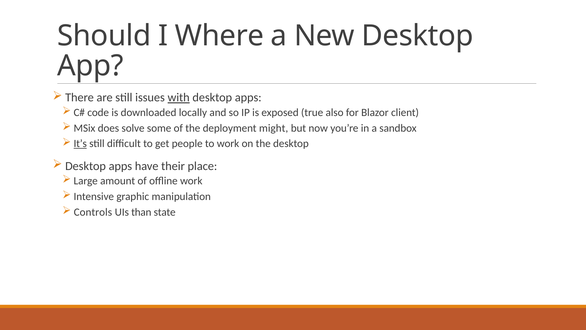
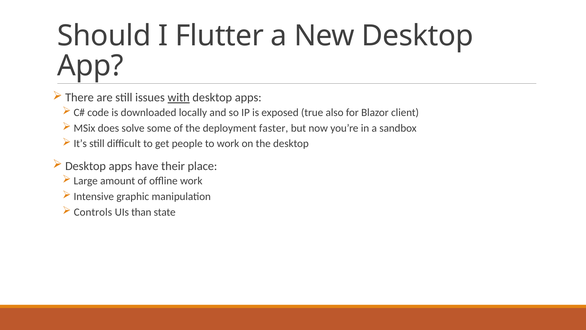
Where: Where -> Flutter (219, 36)
might: might -> faster (274, 128)
It’s underline: present -> none (80, 144)
